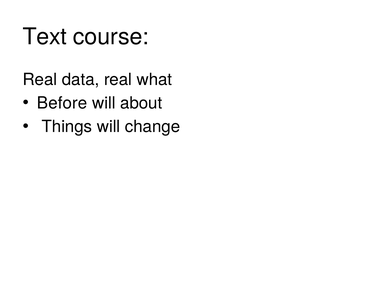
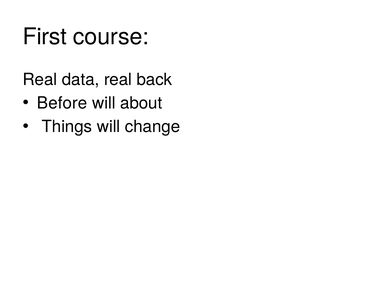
Text: Text -> First (45, 37)
what: what -> back (154, 80)
